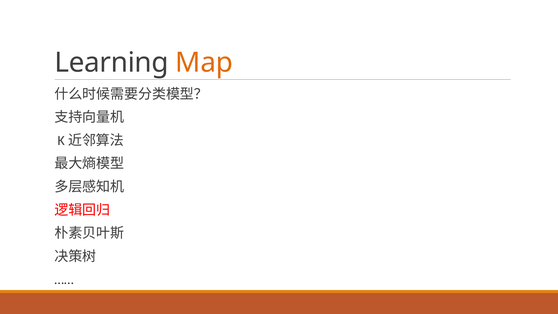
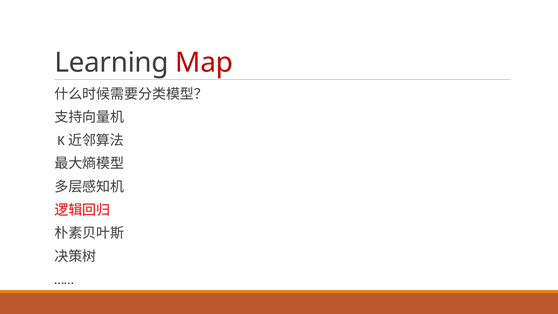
Map colour: orange -> red (204, 63)
